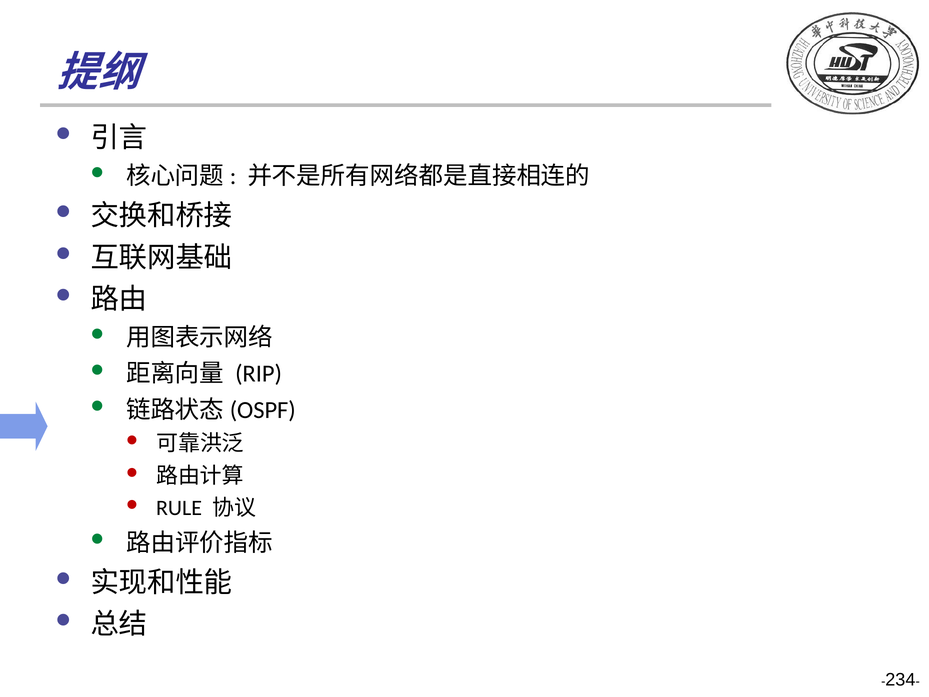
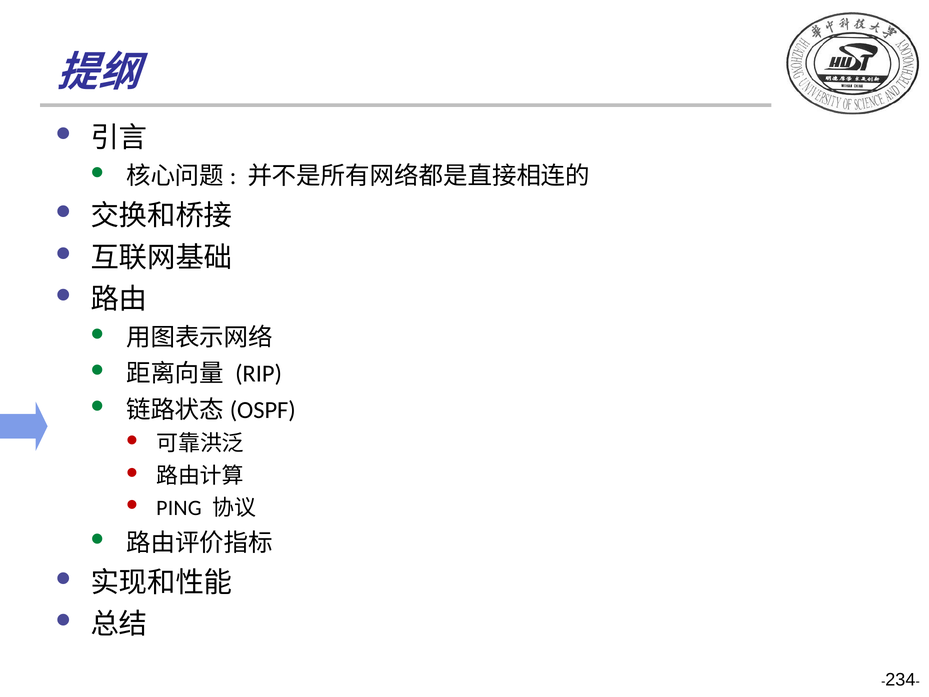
RULE: RULE -> PING (179, 508)
